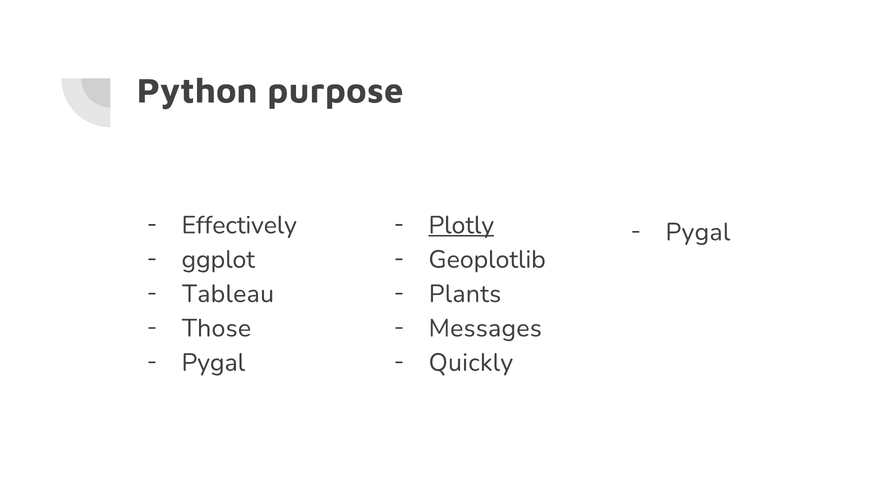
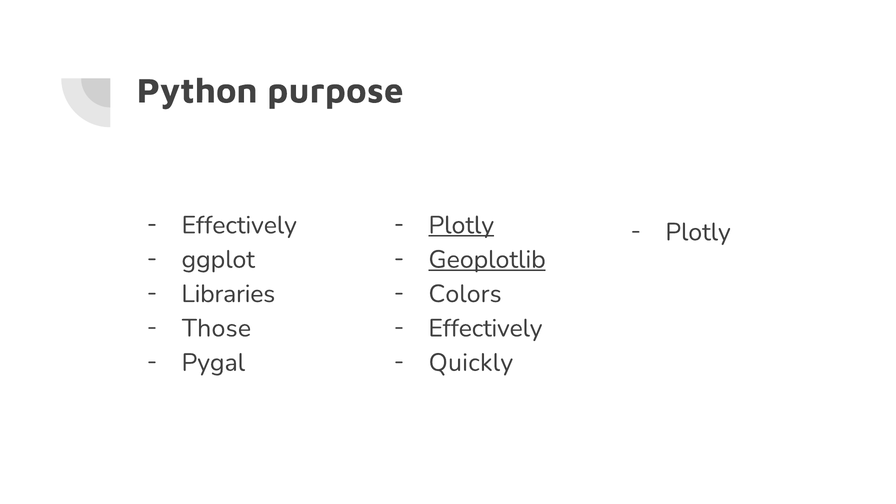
Pygal: Pygal -> Plotly (698, 232)
Geoplotlib underline: none -> present (487, 259)
Tableau: Tableau -> Libraries (228, 294)
Plants: Plants -> Colors (465, 294)
Messages: Messages -> Effectively (485, 328)
